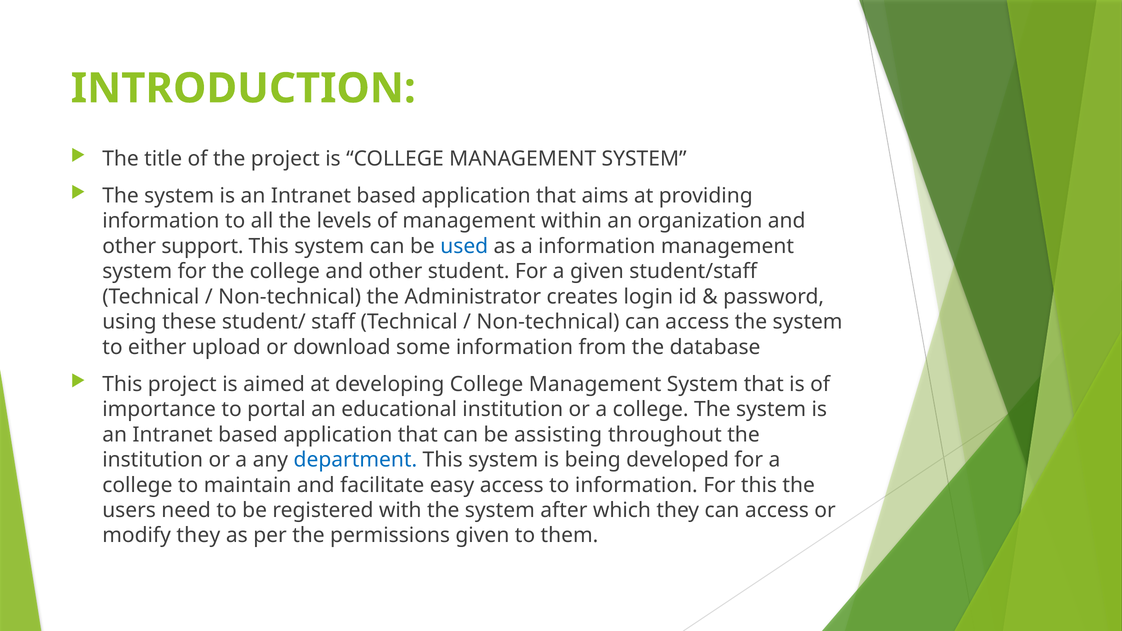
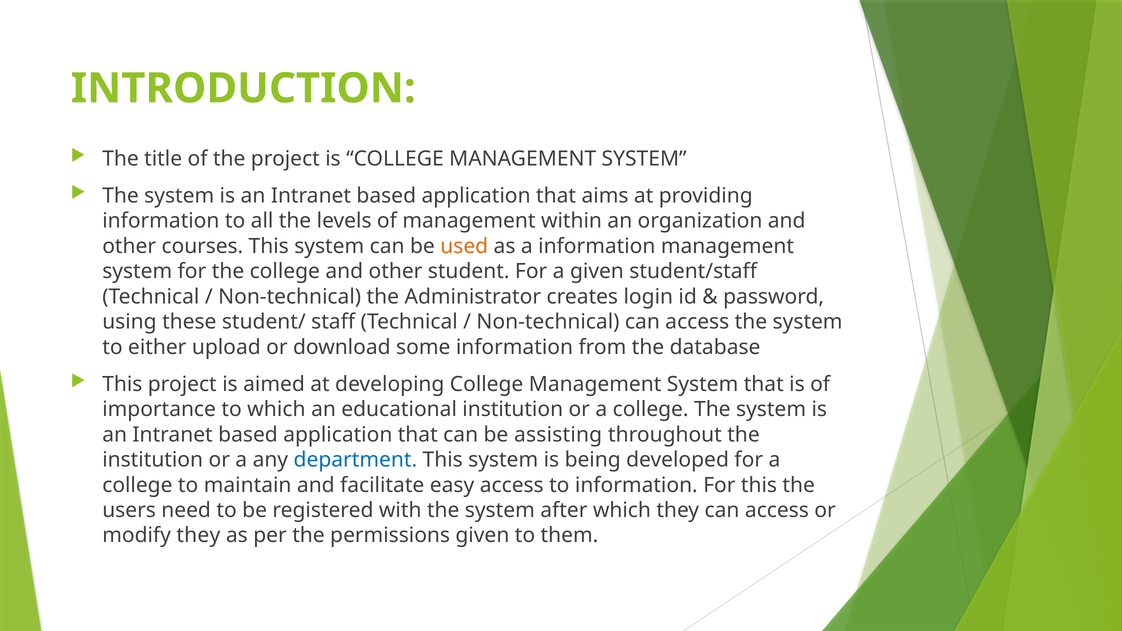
support: support -> courses (202, 246)
used colour: blue -> orange (464, 246)
to portal: portal -> which (276, 409)
